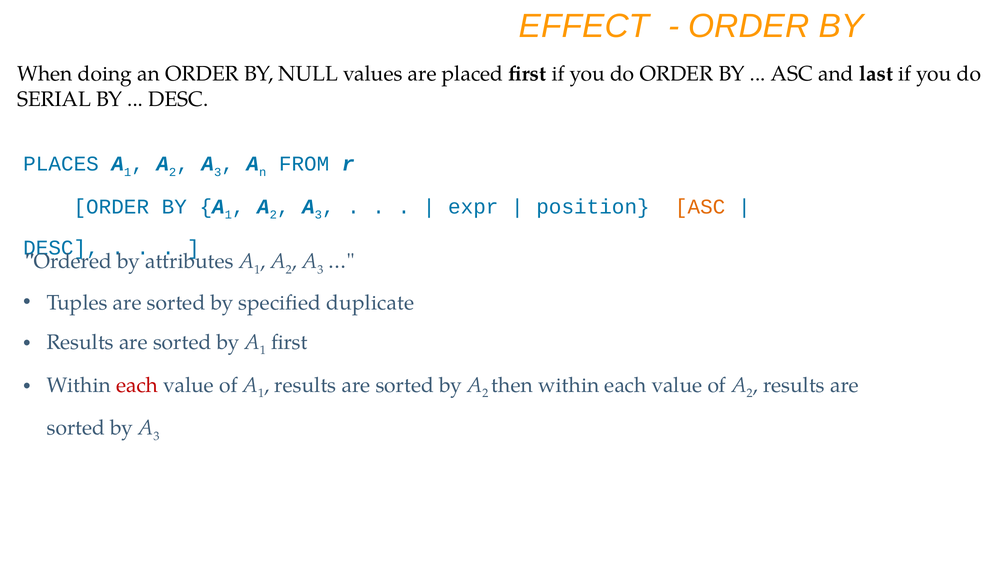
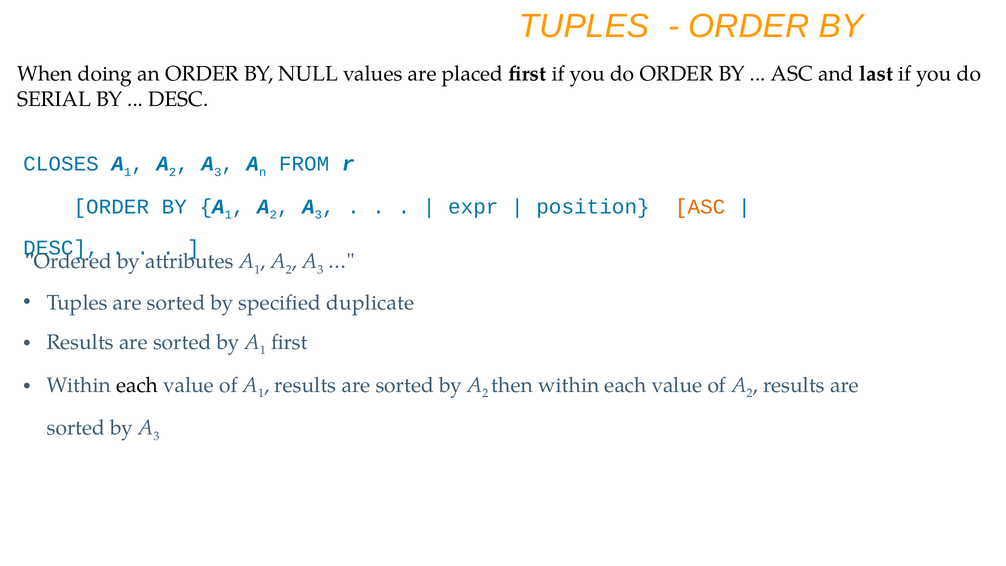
EFFECT: EFFECT -> TUPLES (584, 26)
PLACES: PLACES -> CLOSES (61, 164)
each colour: red -> black (137, 385)
